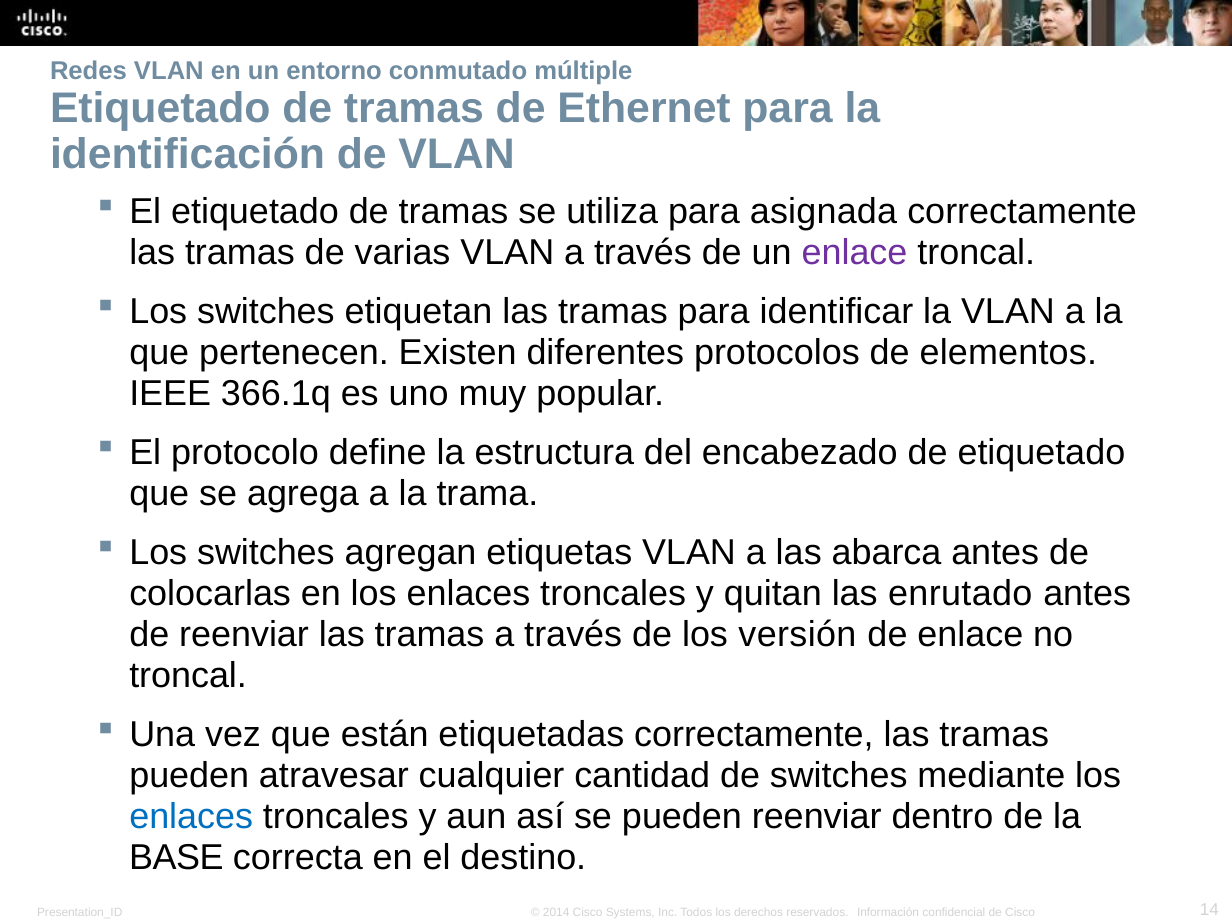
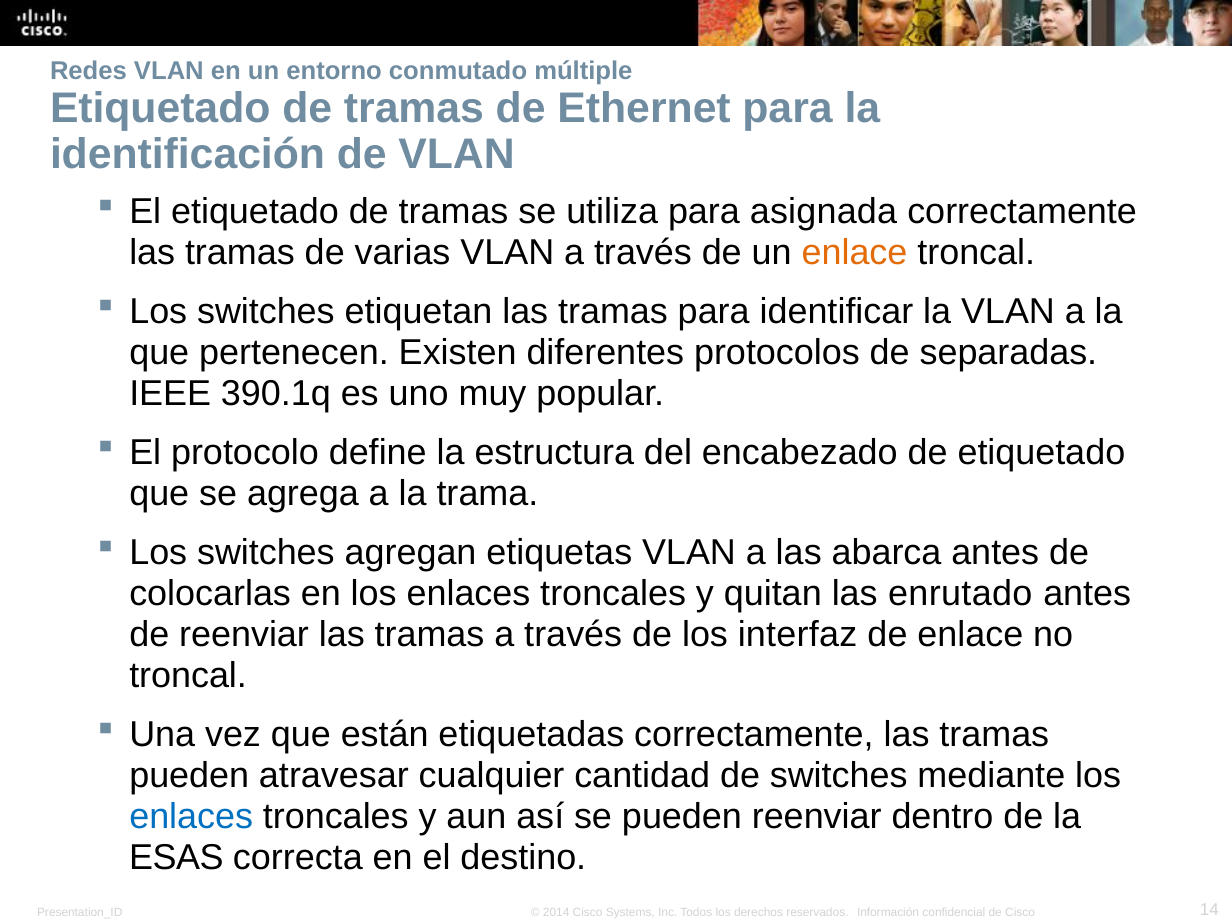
enlace colour: purple -> orange (855, 253)
elementos: elementos -> separadas (1008, 353)
366.1q: 366.1q -> 390.1q (276, 394)
versión: versión -> interfaz (798, 635)
BASE: BASE -> ESAS (176, 857)
